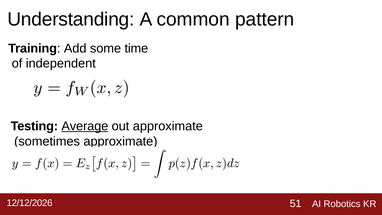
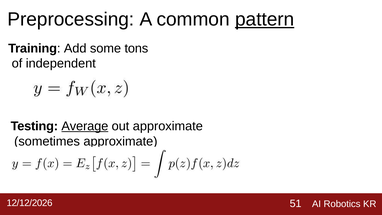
Understanding: Understanding -> Preprocessing (71, 19)
pattern underline: none -> present (265, 19)
time: time -> tons (136, 48)
